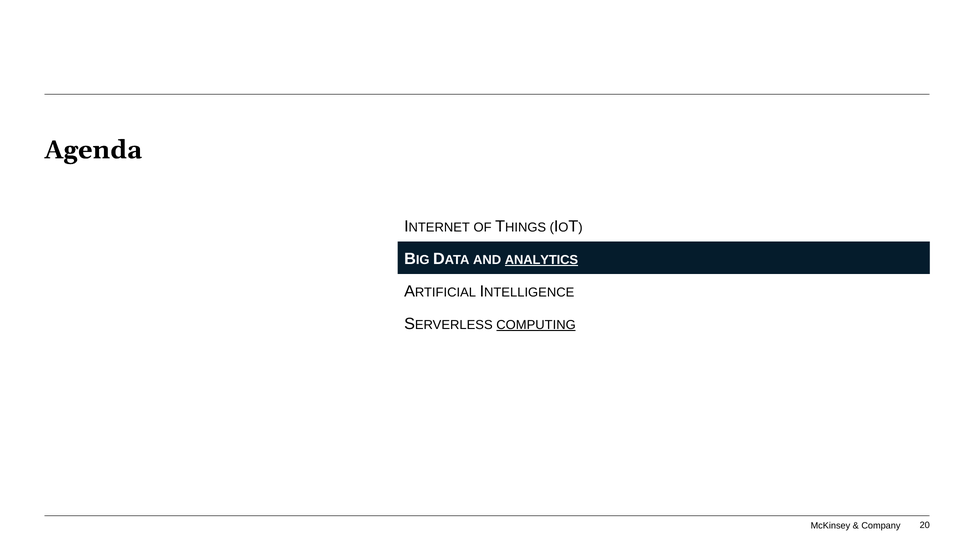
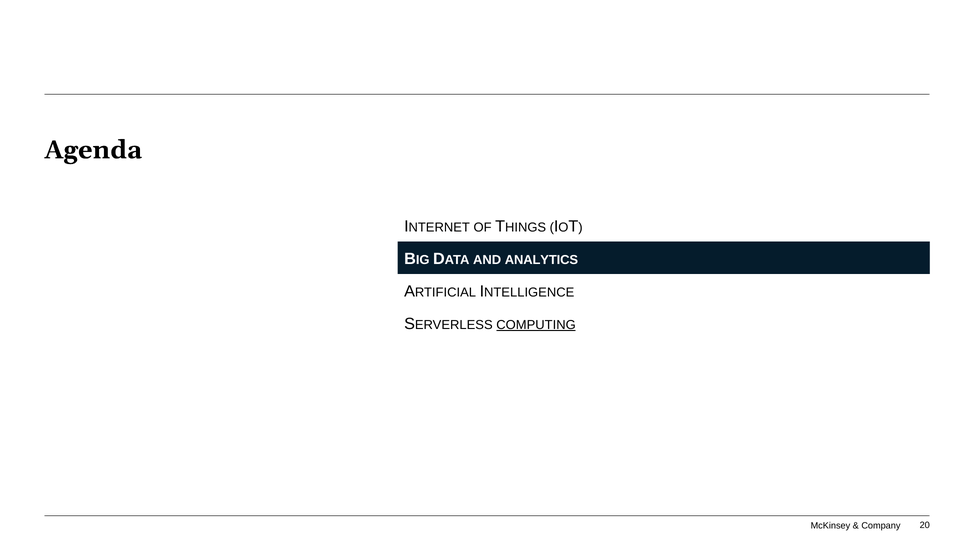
ANALYTICS underline: present -> none (541, 260)
